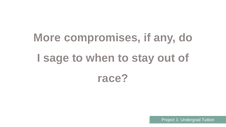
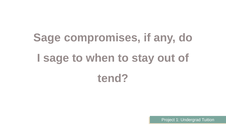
More: More -> Sage (47, 38)
race: race -> tend (113, 78)
